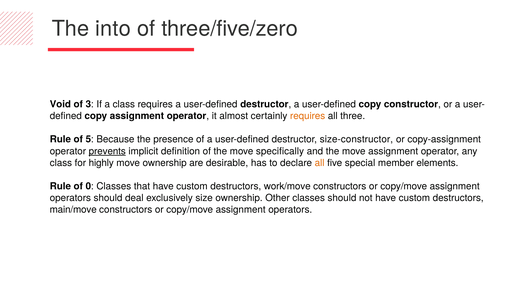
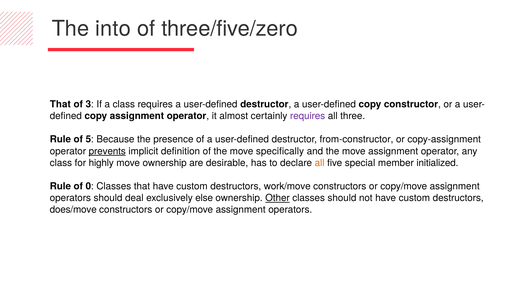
Void: Void -> That (60, 104)
requires colour: orange -> purple (308, 116)
size-constructor: size-constructor -> from-constructor (356, 139)
elements: elements -> initialized (437, 163)
size: size -> else (204, 198)
Other underline: none -> present (278, 198)
main/move: main/move -> does/move (73, 210)
